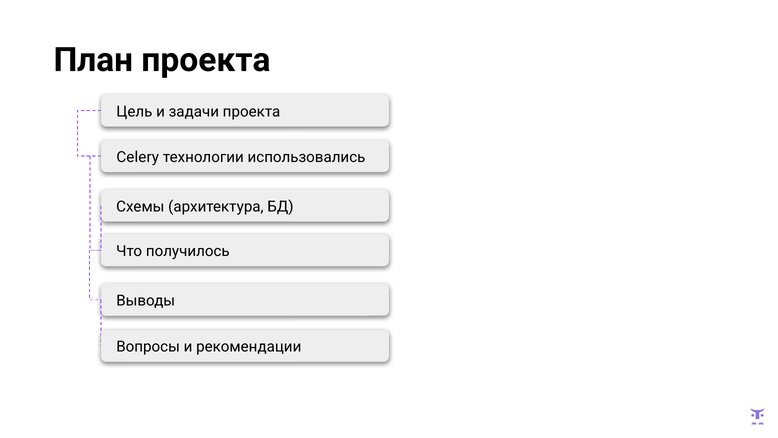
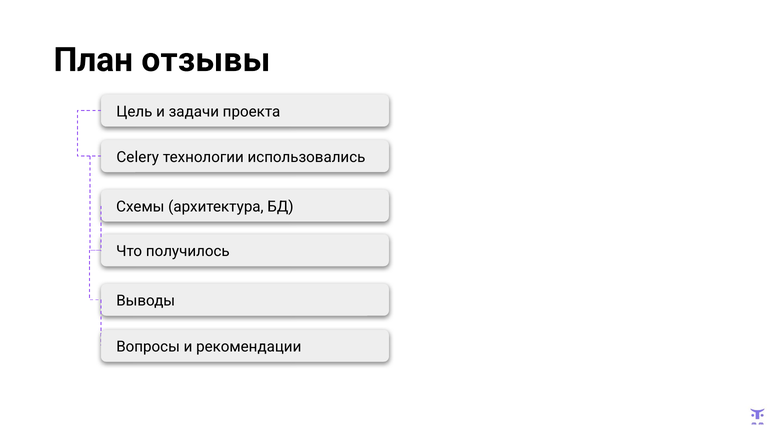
План проекта: проекта -> отзывы (206, 60)
